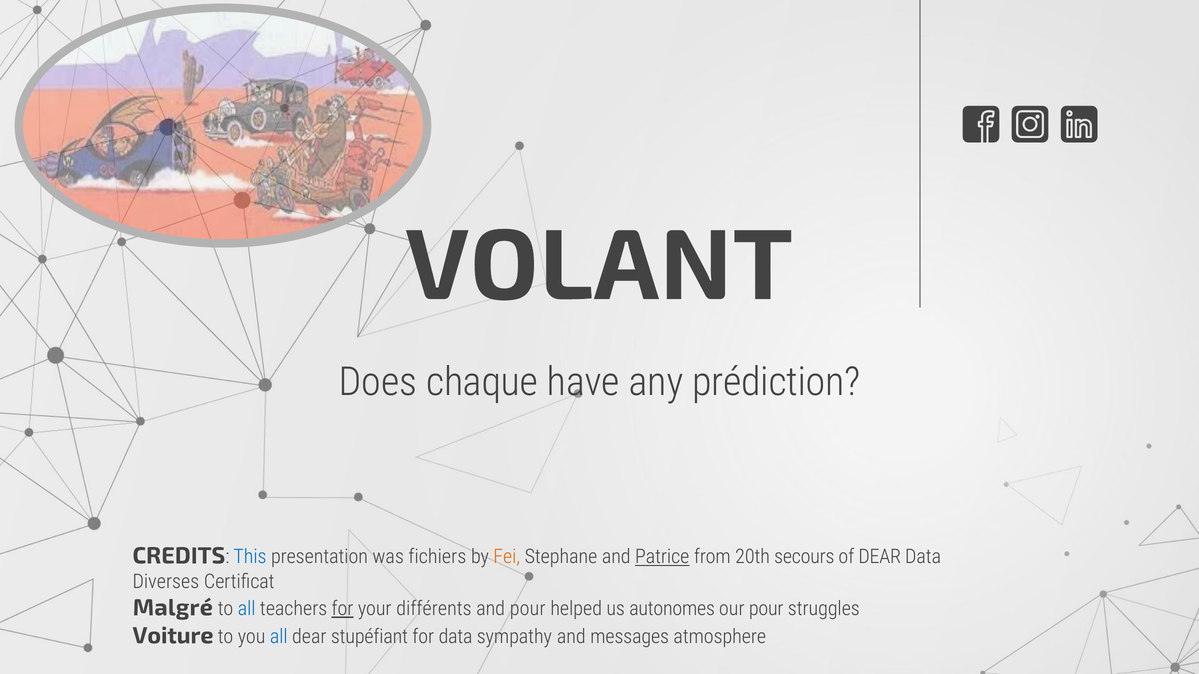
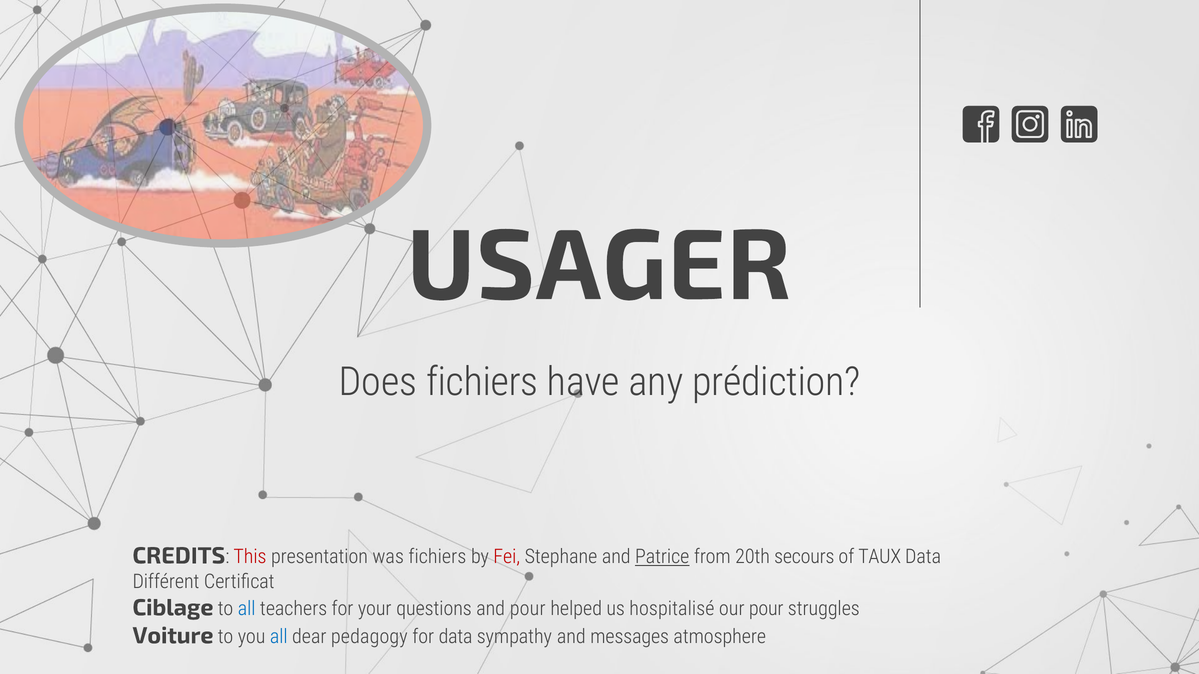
VOLANT: VOLANT -> USAGER (599, 266)
Does chaque: chaque -> fichiers (482, 383)
This colour: blue -> red (250, 557)
Fei colour: orange -> red (507, 557)
of DEAR: DEAR -> TAUX (880, 557)
Diverses: Diverses -> Différent (166, 582)
Malgré: Malgré -> Ciblage (173, 608)
for underline: present -> none (342, 609)
différents: différents -> questions (434, 609)
autonomes: autonomes -> hospitalisé (672, 609)
stupéfiant: stupéfiant -> pedagogy (369, 637)
